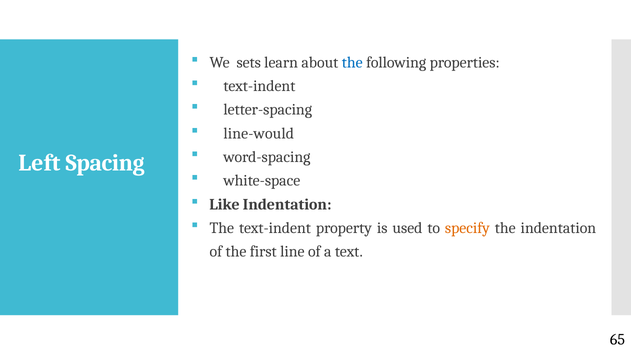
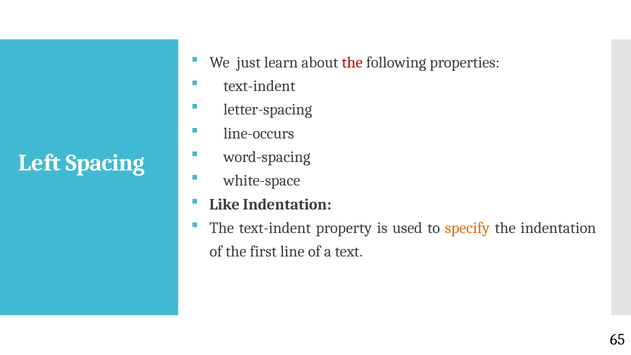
sets: sets -> just (249, 62)
the colour: blue -> red (352, 62)
line-would: line-would -> line-occurs (259, 133)
